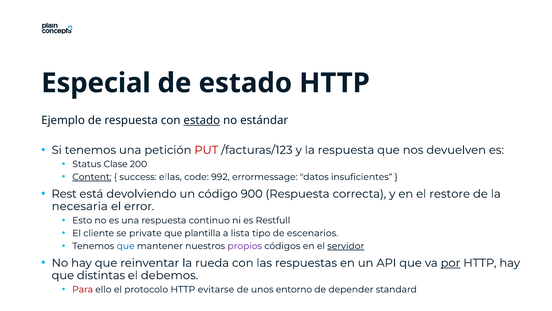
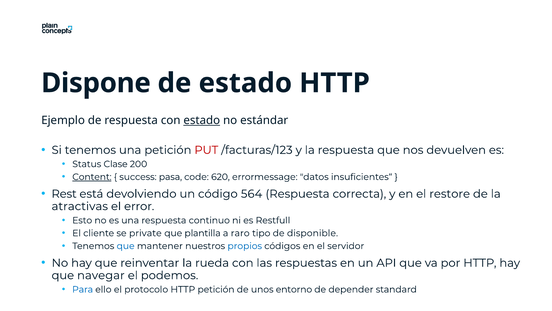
Especial: Especial -> Dispone (96, 83)
ellas: ellas -> pasa (170, 177)
992: 992 -> 620 (220, 177)
900: 900 -> 564 (252, 194)
necesaria: necesaria -> atractivas (80, 206)
lista: lista -> raro (240, 233)
escenarios: escenarios -> disponible (312, 233)
propios colour: purple -> blue (245, 246)
servidor underline: present -> none (346, 246)
por underline: present -> none (450, 263)
distintas: distintas -> navegar (101, 275)
debemos: debemos -> podemos (170, 275)
Para colour: red -> blue (83, 289)
HTTP evitarse: evitarse -> petición (216, 289)
